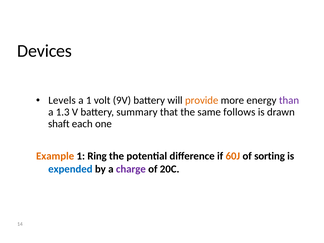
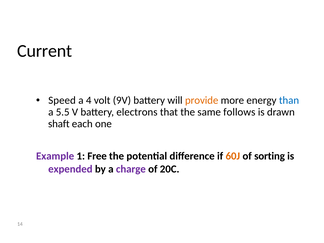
Devices: Devices -> Current (45, 51)
Levels: Levels -> Speed (62, 100)
a 1: 1 -> 4 (89, 100)
than colour: purple -> blue (289, 100)
1.3: 1.3 -> 5.5 (63, 112)
summary: summary -> electrons (137, 112)
Example colour: orange -> purple (55, 156)
Ring: Ring -> Free (97, 156)
expended colour: blue -> purple (70, 169)
